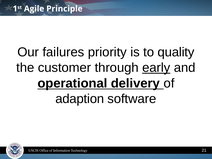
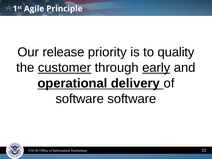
failures: failures -> release (63, 52)
customer underline: none -> present (64, 68)
adaption: adaption -> software (80, 99)
